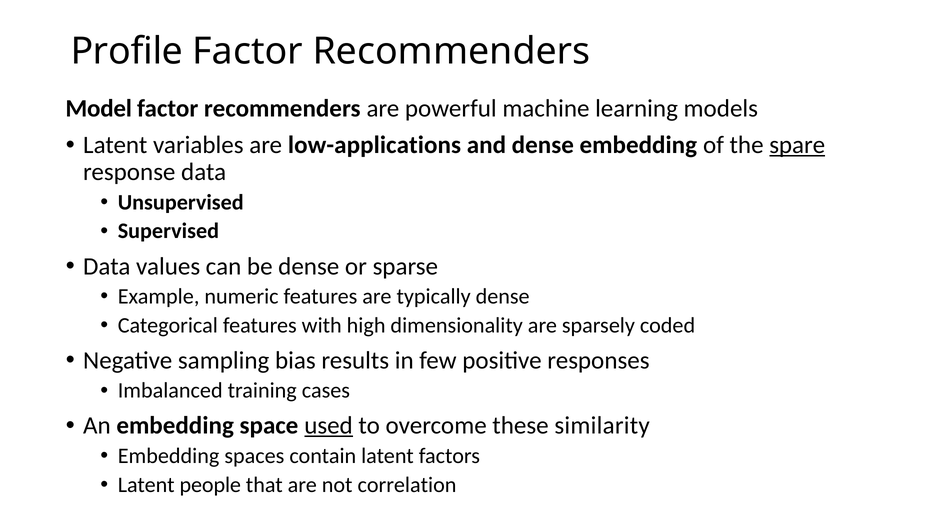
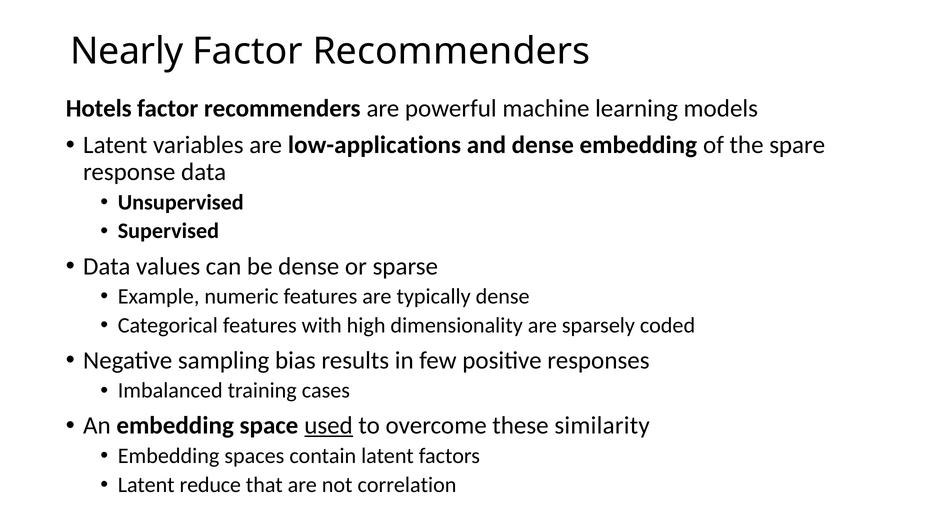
Profile: Profile -> Nearly (127, 51)
Model: Model -> Hotels (99, 109)
spare underline: present -> none (797, 145)
people: people -> reduce (210, 485)
